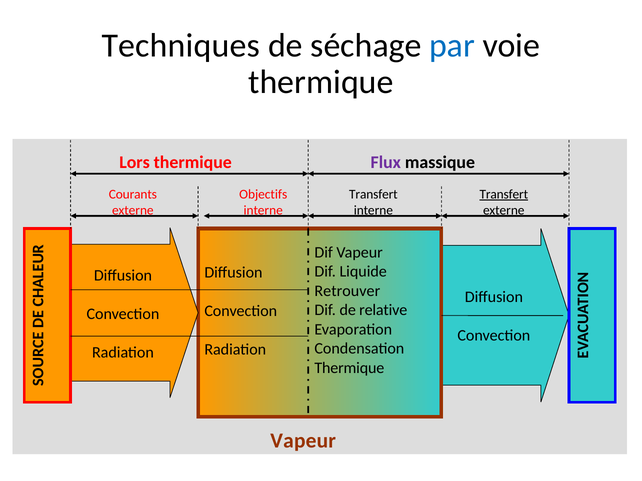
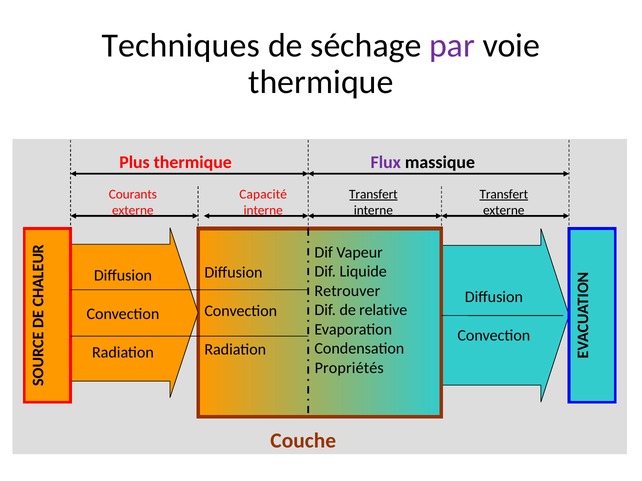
par colour: blue -> purple (452, 46)
Lors: Lors -> Plus (135, 163)
Objectifs: Objectifs -> Capacité (263, 194)
Transfert underline: none -> present (373, 194)
Thermique: Thermique -> Propriétés (349, 368)
Vapeur: Vapeur -> Couche (303, 441)
